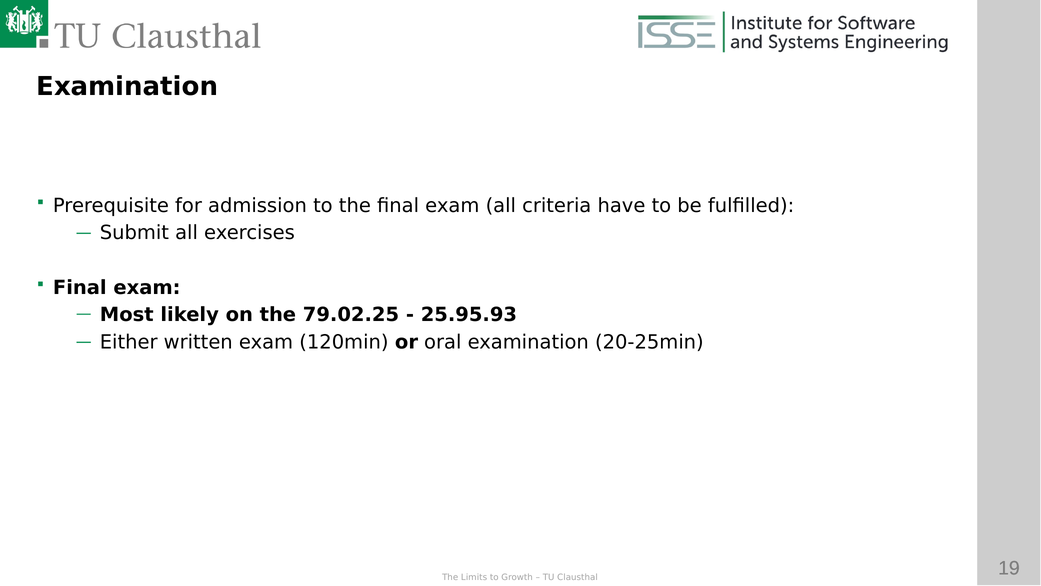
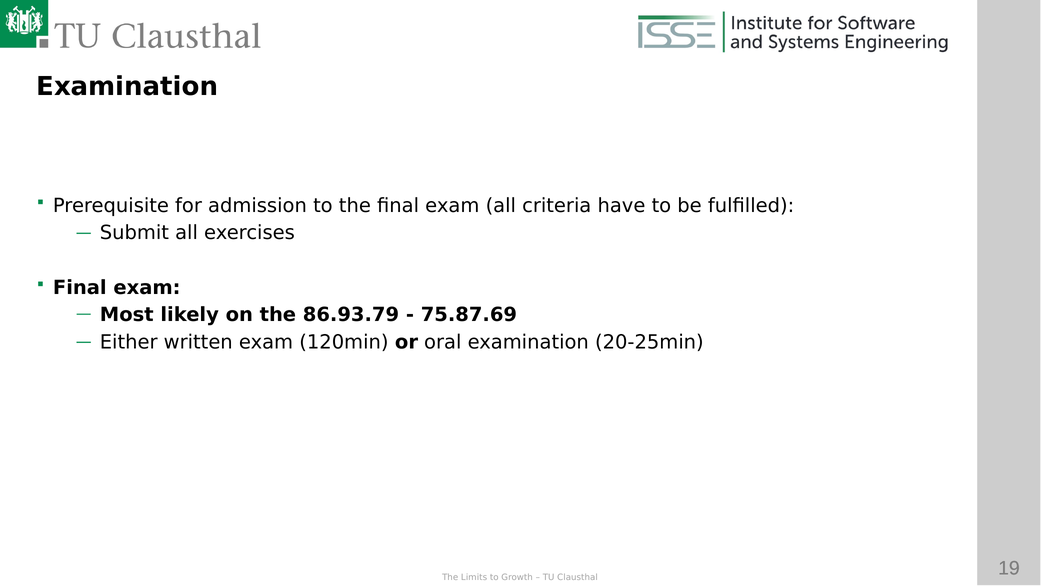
79.02.25: 79.02.25 -> 86.93.79 (351, 315)
25.95.93: 25.95.93 -> 75.87.69 (469, 315)
